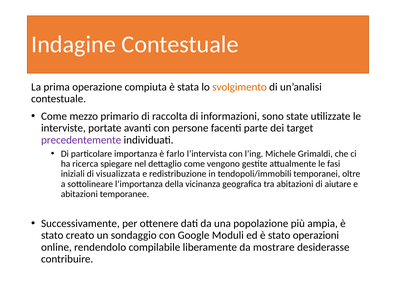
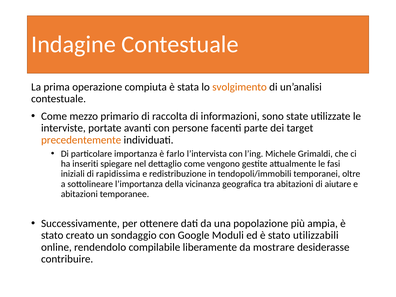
precedentemente colour: purple -> orange (81, 140)
ricerca: ricerca -> inseriti (85, 164)
visualizzata: visualizzata -> rapidissima (118, 174)
operazioni: operazioni -> utilizzabili (316, 235)
